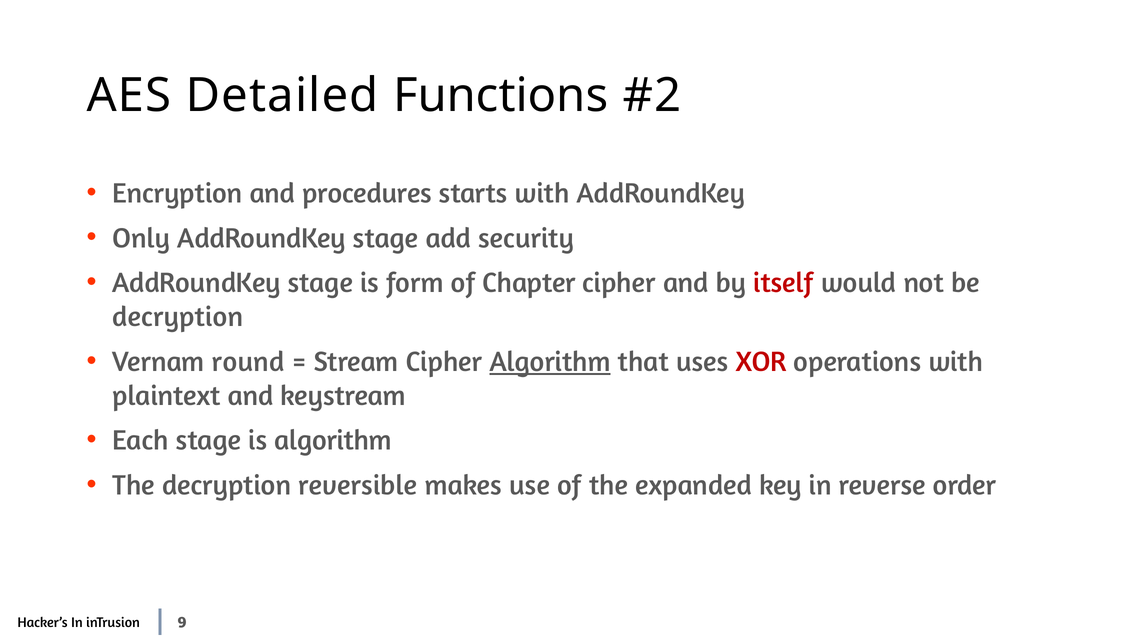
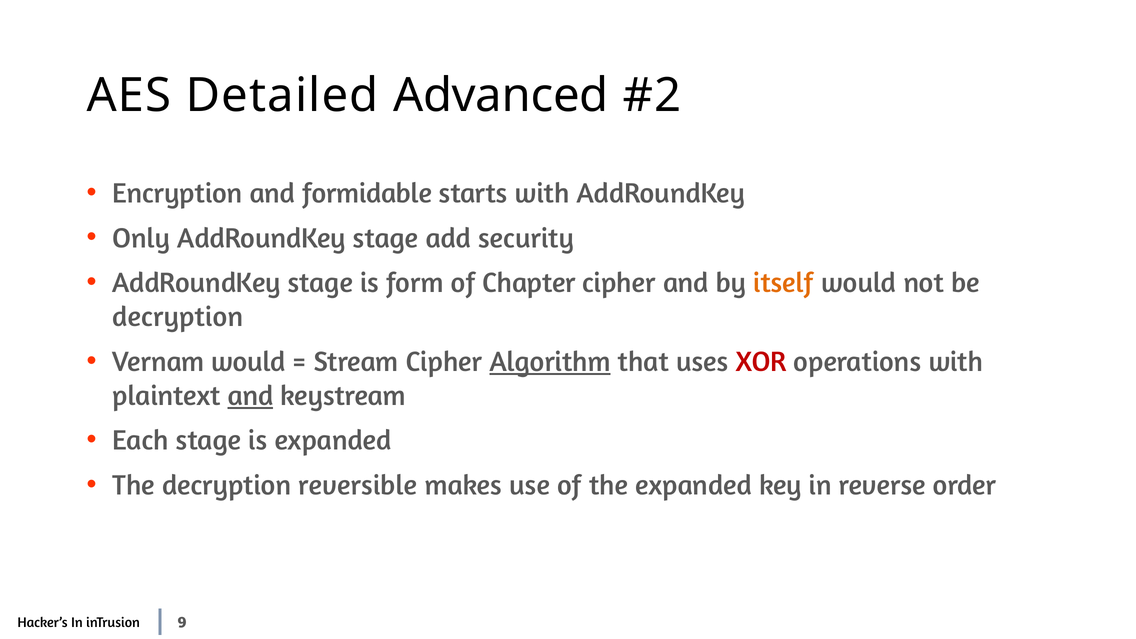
Functions: Functions -> Advanced (501, 95)
procedures: procedures -> formidable (367, 193)
itself colour: red -> orange (784, 283)
Vernam round: round -> would (248, 362)
and underline: none -> present (251, 396)
is algorithm: algorithm -> expanded (333, 441)
